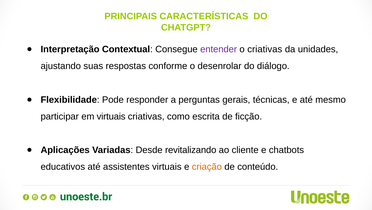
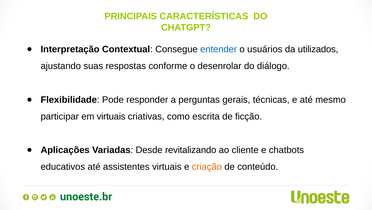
entender colour: purple -> blue (219, 49)
o criativas: criativas -> usuários (265, 49)
unidades: unidades -> utilizados (318, 49)
